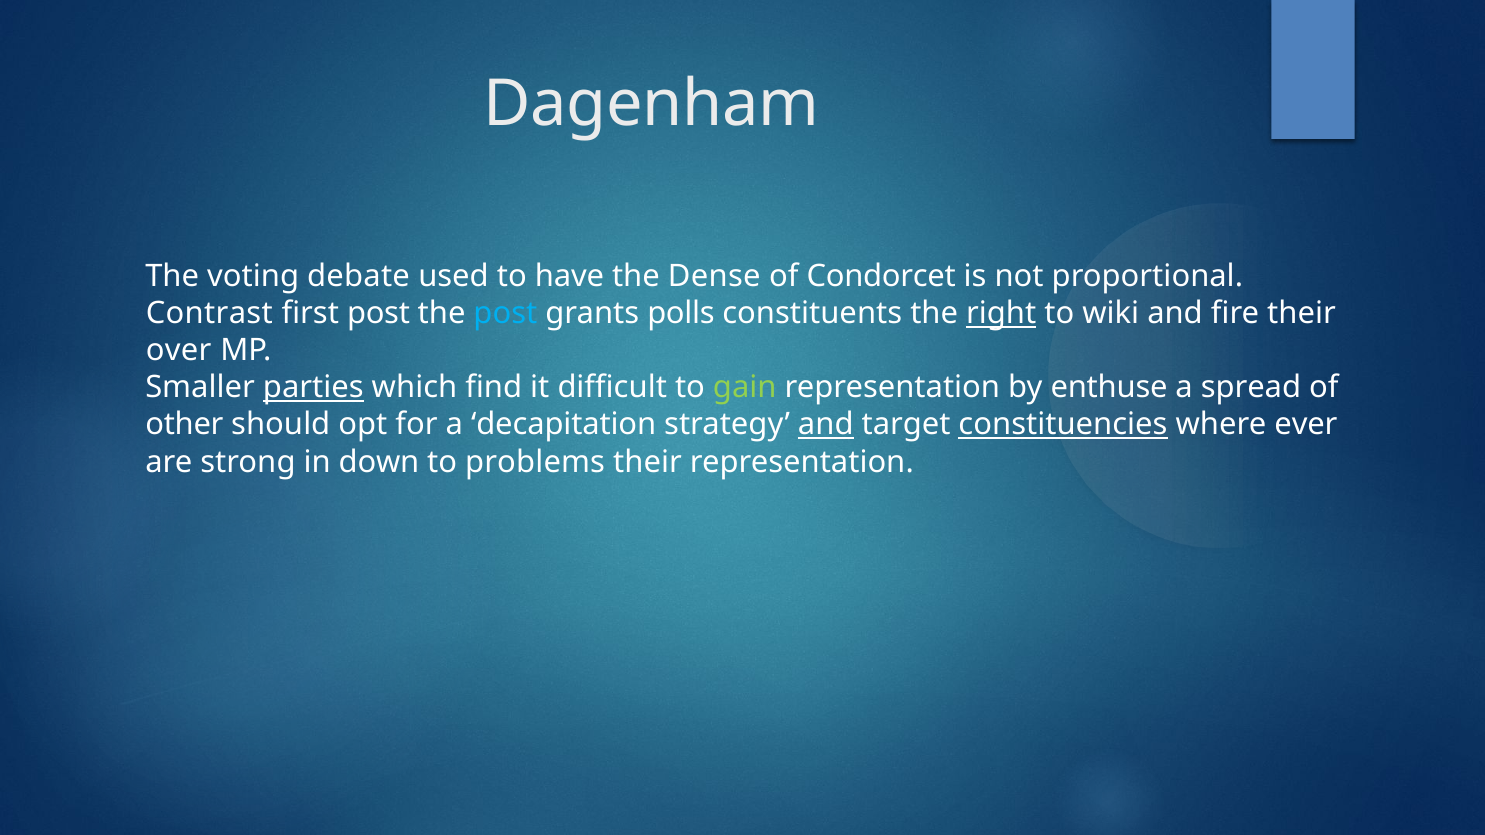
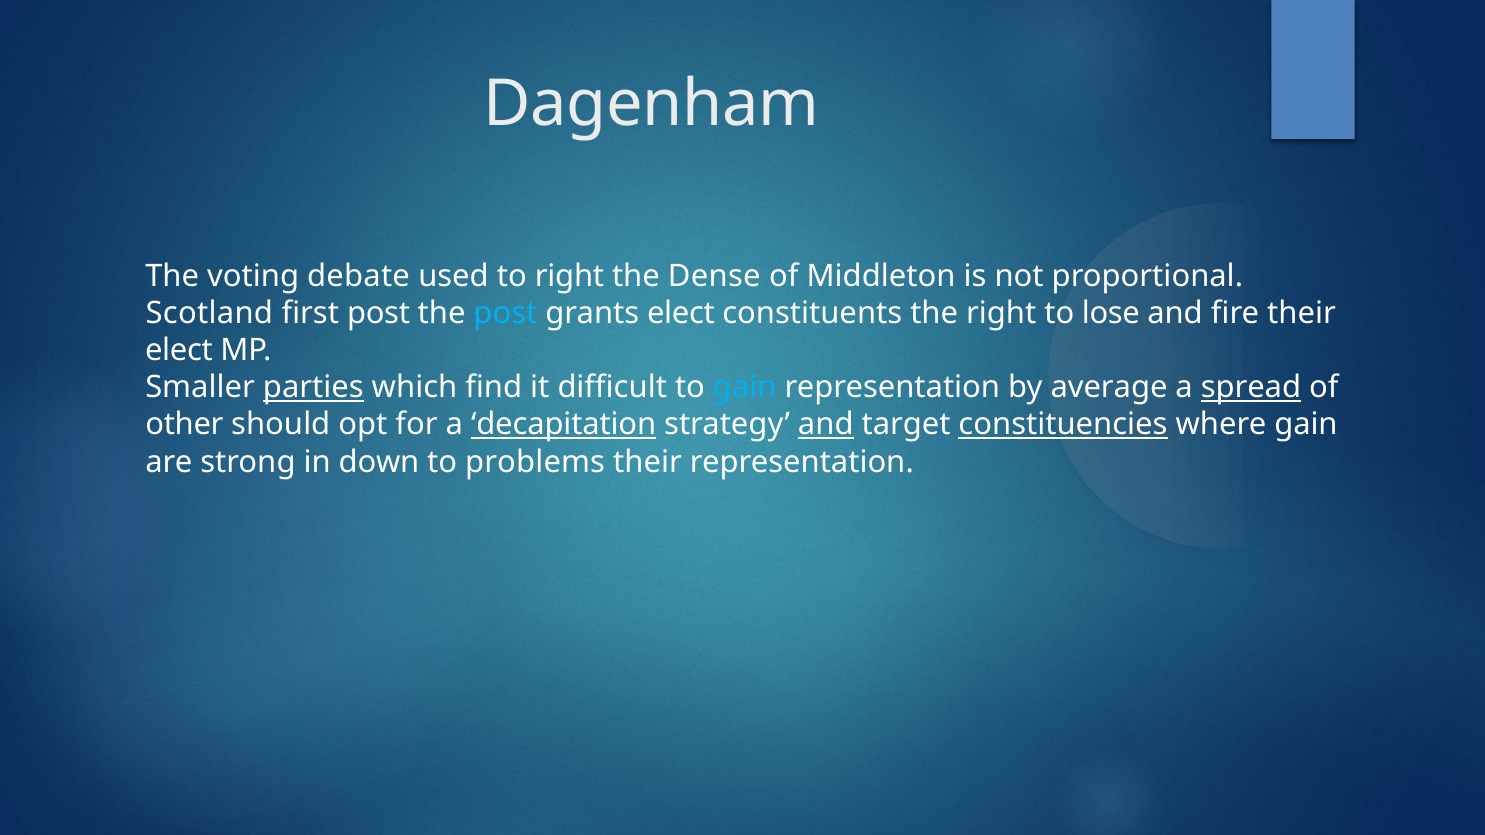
to have: have -> right (569, 276)
Condorcet: Condorcet -> Middleton (881, 276)
Contrast: Contrast -> Scotland (209, 313)
grants polls: polls -> elect (681, 313)
right underline: present -> none (1001, 313)
wiki: wiki -> lose (1111, 313)
over: over -> elect (179, 351)
gain colour: light green -> light blue (745, 388)
enthuse: enthuse -> average (1109, 388)
spread underline: none -> present (1251, 388)
decapitation underline: none -> present (564, 425)
where ever: ever -> gain (1306, 425)
